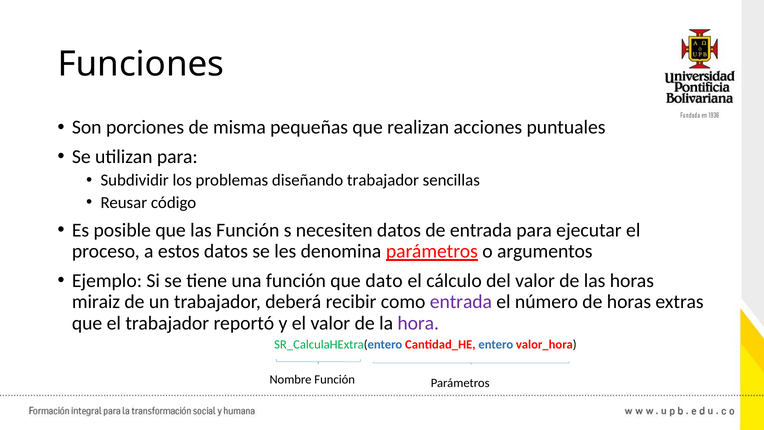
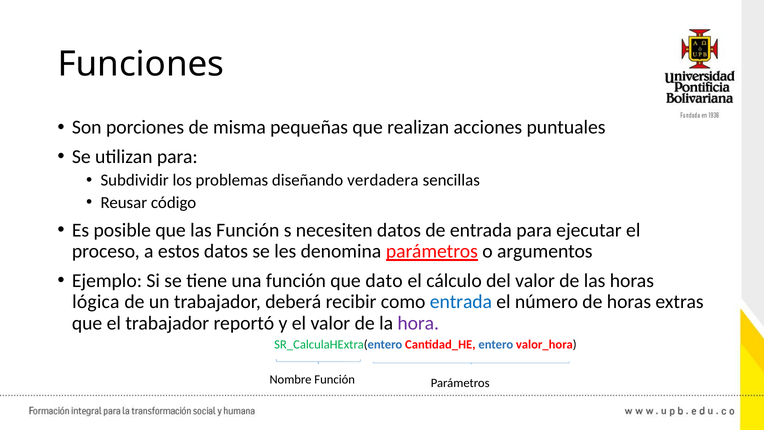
diseñando trabajador: trabajador -> verdadera (383, 180)
miraiz: miraiz -> lógica (96, 302)
entrada colour: purple -> blue (461, 302)
